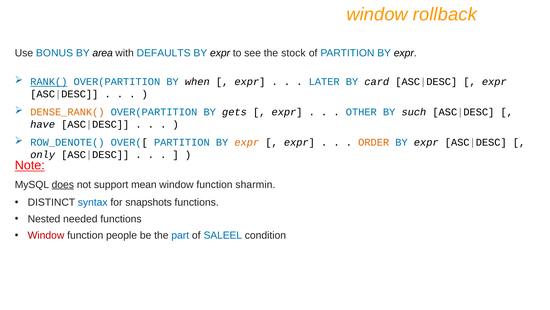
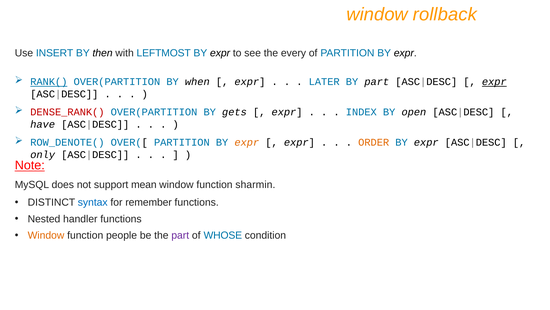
BONUS: BONUS -> INSERT (55, 53)
area: area -> then (103, 53)
DEFAULTS: DEFAULTS -> LEFTMOST (164, 53)
stock: stock -> every (293, 53)
BY card: card -> part (377, 82)
expr underline: none -> present (494, 82)
DENSE_RANK( colour: orange -> red (67, 112)
OTHER: OTHER -> INDEX (361, 112)
such: such -> open (414, 112)
does underline: present -> none (63, 184)
snapshots: snapshots -> remember (149, 202)
needed: needed -> handler (80, 219)
Window colour: red -> orange (46, 235)
part colour: blue -> purple (180, 235)
SALEEL: SALEEL -> WHOSE (223, 235)
